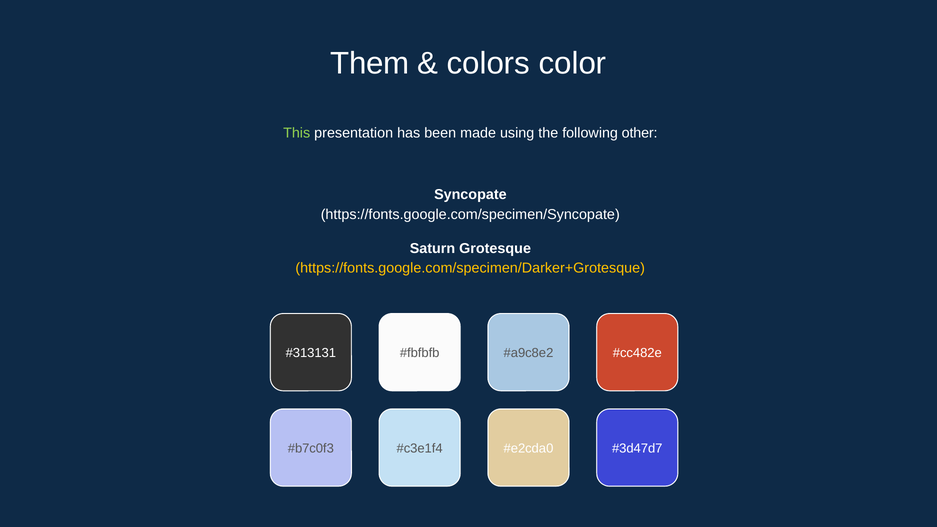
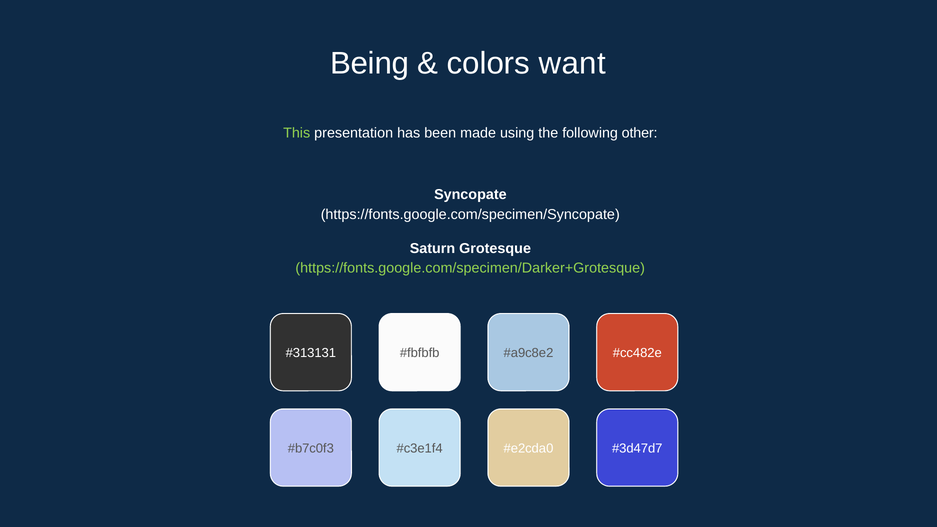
Them: Them -> Being (370, 64)
color: color -> want (572, 64)
https://fonts.google.com/specimen/Darker+Grotesque colour: yellow -> light green (470, 268)
